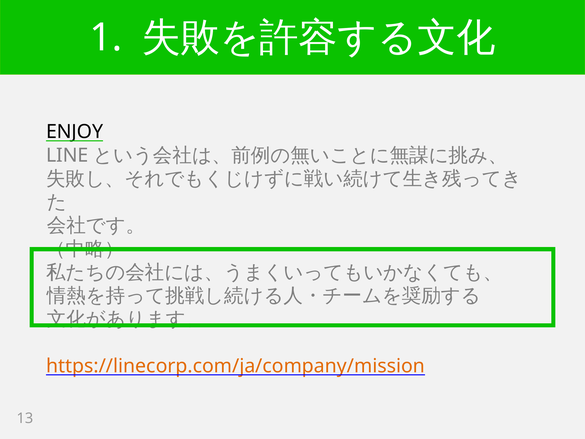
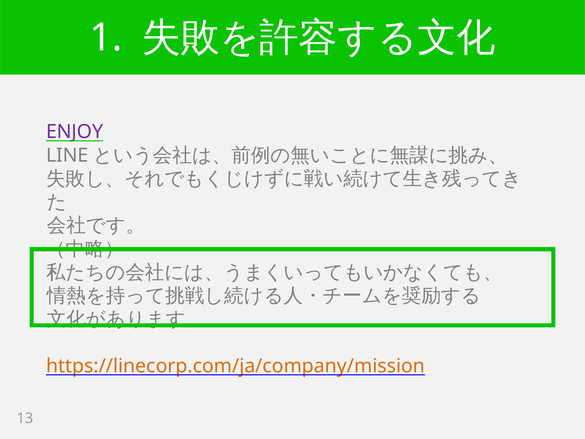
ENJOY colour: black -> purple (75, 132)
